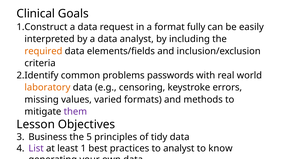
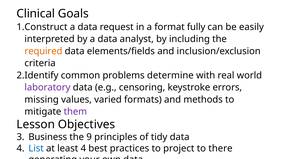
passwords: passwords -> determine (170, 75)
laboratory colour: orange -> purple (47, 87)
5: 5 -> 9 (89, 137)
List colour: purple -> blue (36, 148)
least 1: 1 -> 4 (83, 148)
to analyst: analyst -> project (179, 148)
know: know -> there (220, 148)
